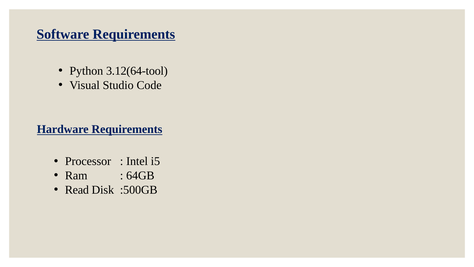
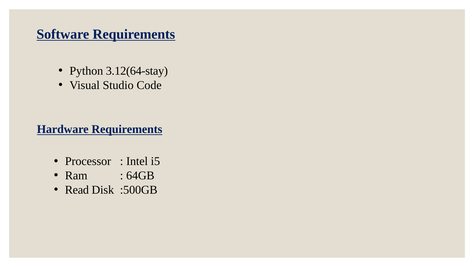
3.12(64-tool: 3.12(64-tool -> 3.12(64-stay (137, 71)
